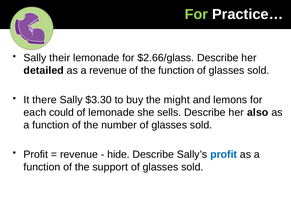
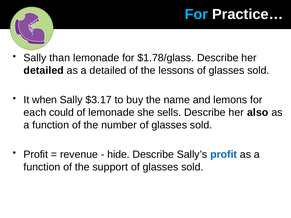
For colour: light green -> light blue (196, 14)
their: their -> than (60, 58)
$2.66/glass: $2.66/glass -> $1.78/glass (166, 58)
a revenue: revenue -> detailed (108, 71)
the function: function -> lessons (176, 71)
there: there -> when (45, 100)
$3.30: $3.30 -> $3.17 (99, 100)
might: might -> name (177, 100)
